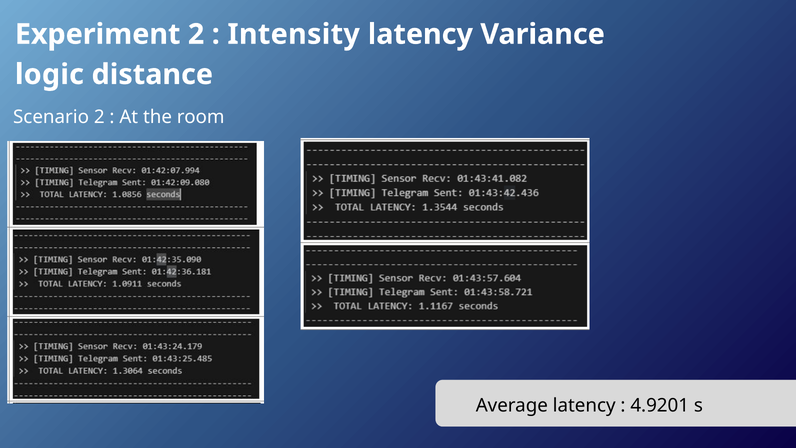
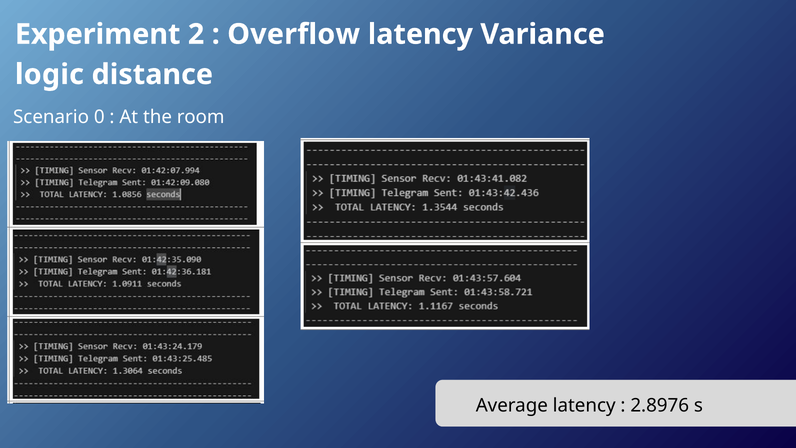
Intensity: Intensity -> Overflow (294, 34)
Scenario 2: 2 -> 0 (99, 117)
4.9201: 4.9201 -> 2.8976 (660, 405)
